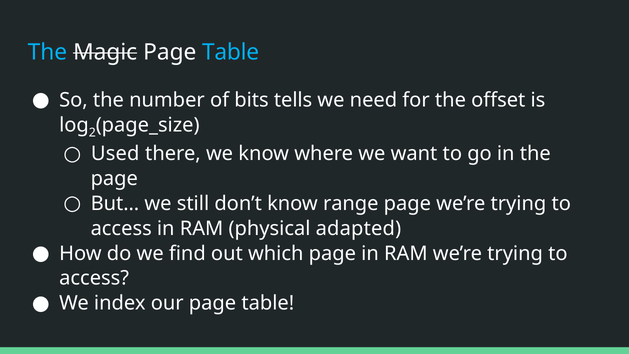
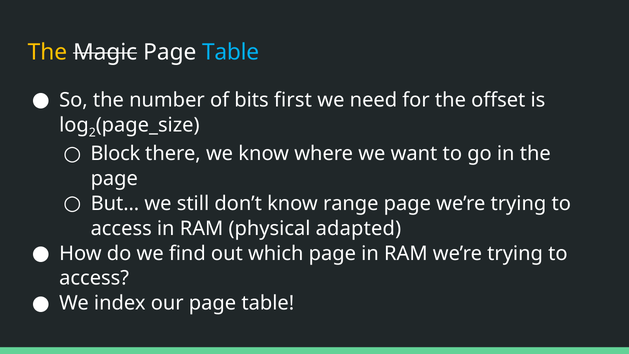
The colour: light blue -> yellow (47, 52)
tells: tells -> first (293, 100)
Used: Used -> Block (115, 154)
